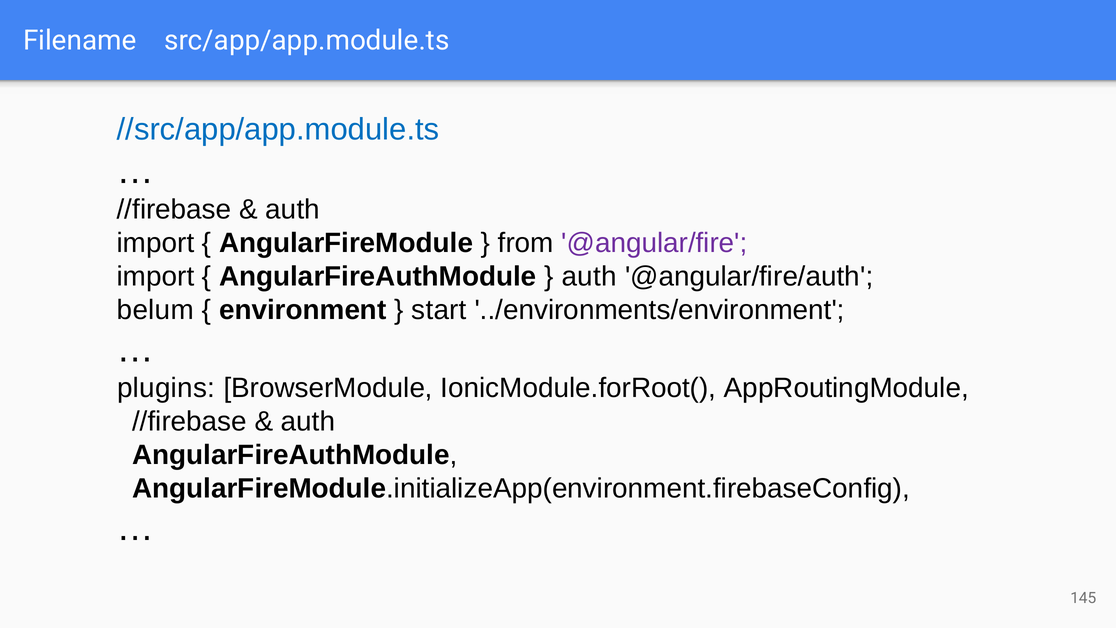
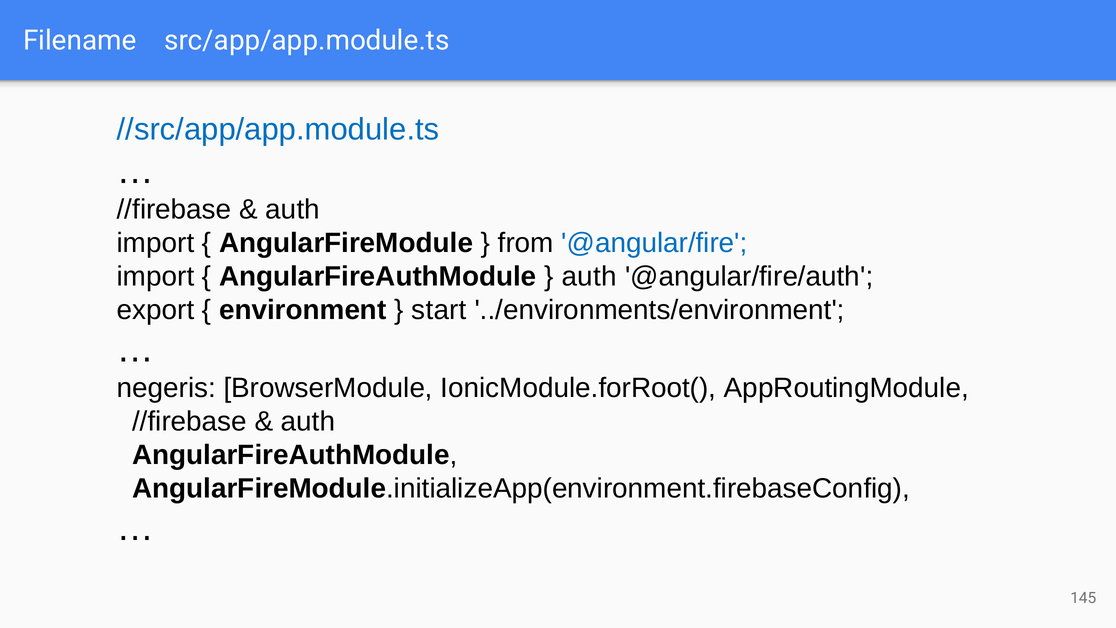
@angular/fire colour: purple -> blue (654, 243)
belum: belum -> export (156, 310)
plugins: plugins -> negeris (166, 388)
